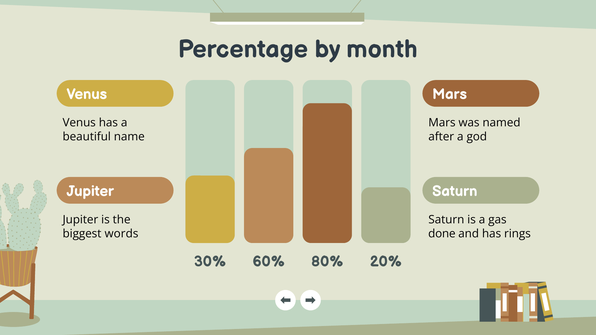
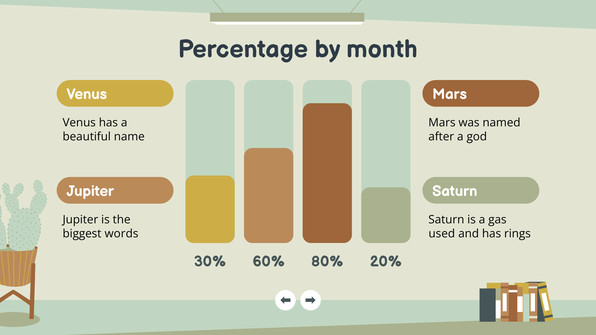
done: done -> used (442, 234)
